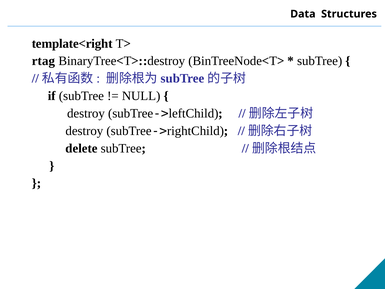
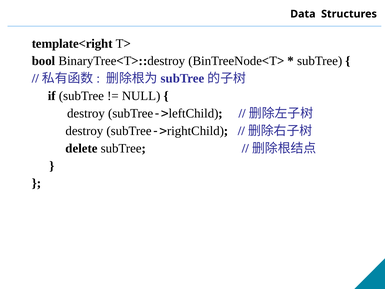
rtag: rtag -> bool (44, 61)
